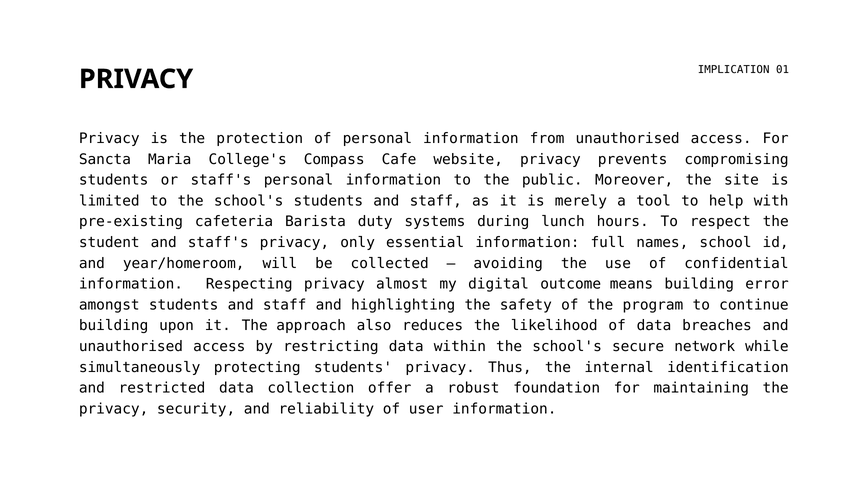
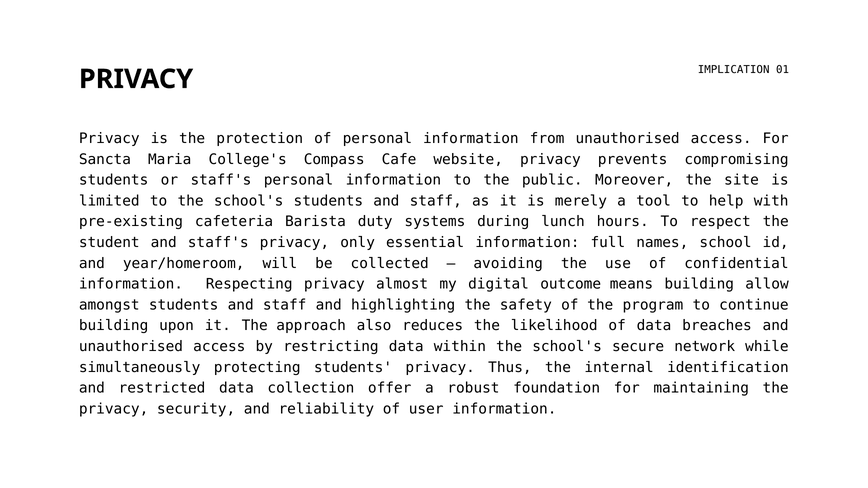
error: error -> allow (767, 284)
